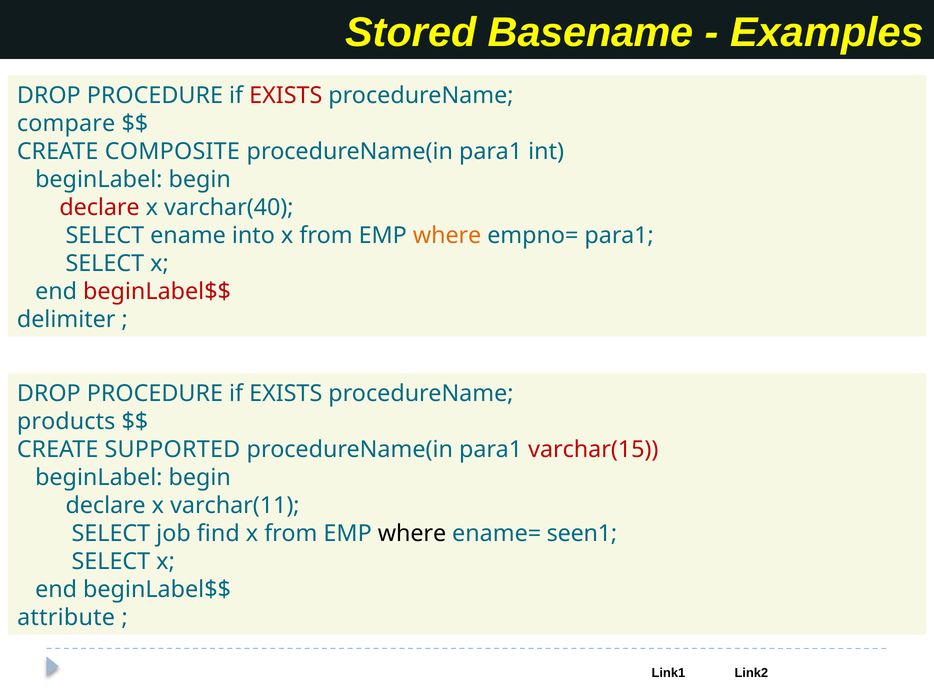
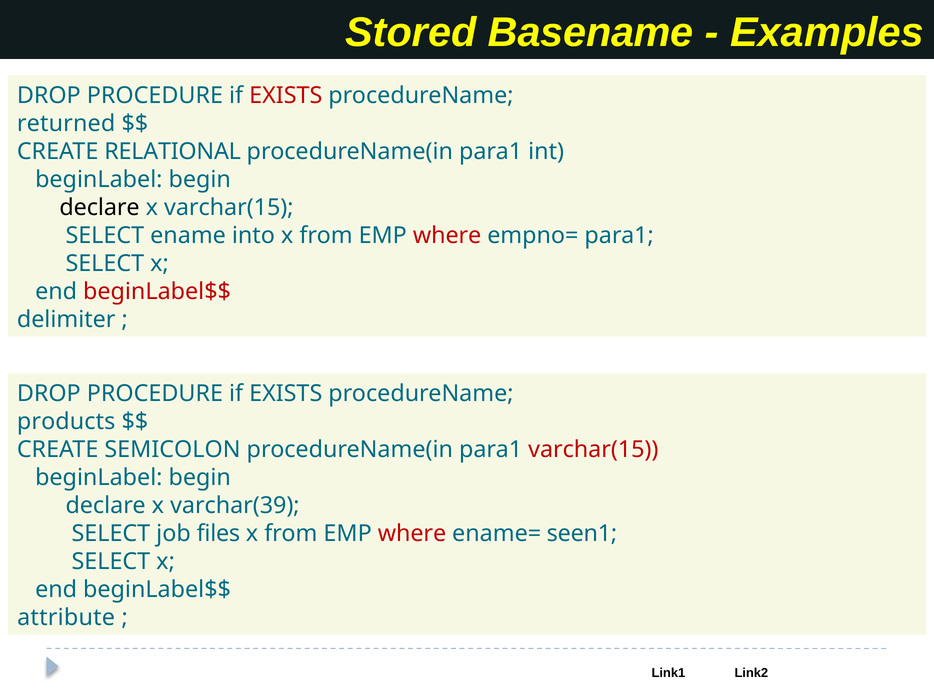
compare: compare -> returned (66, 123)
COMPOSITE: COMPOSITE -> RELATIONAL (173, 152)
declare colour: red -> black (100, 208)
x varchar(40: varchar(40 -> varchar(15 (229, 208)
where colour: orange -> red (447, 236)
SUPPORTED: SUPPORTED -> SEMICOLON (173, 450)
varchar(11: varchar(11 -> varchar(39 (235, 506)
find: find -> files (218, 534)
where colour: black -> red (412, 534)
